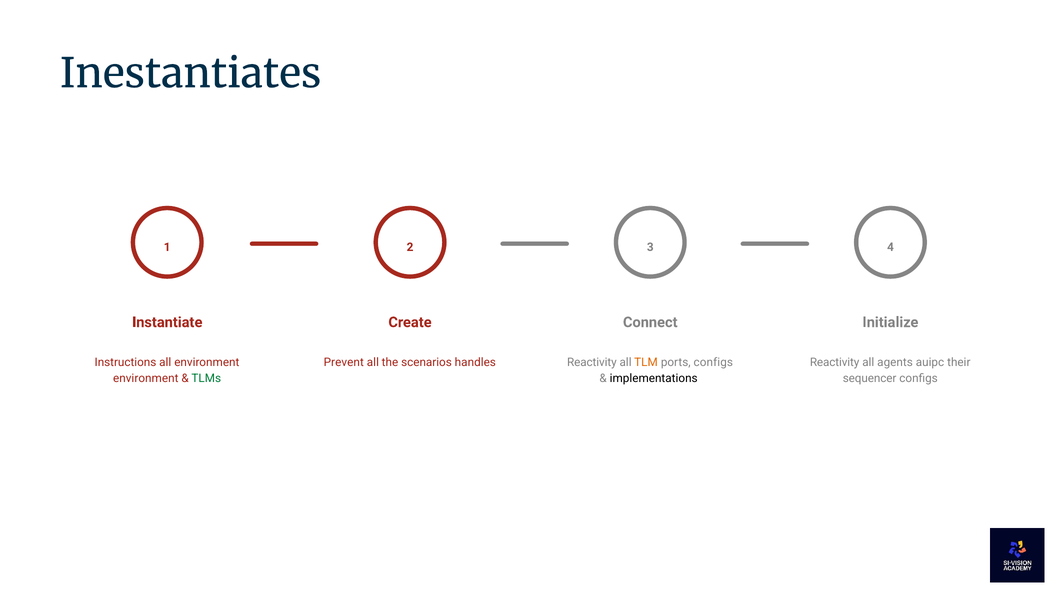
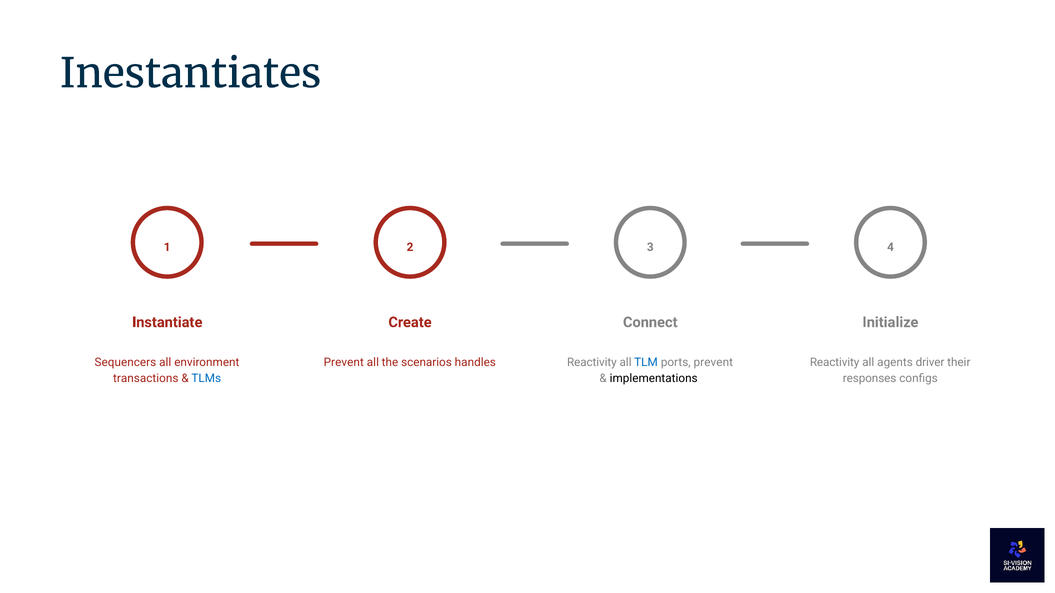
Instructions: Instructions -> Sequencers (125, 363)
TLM colour: orange -> blue (646, 363)
ports configs: configs -> prevent (713, 363)
auipc: auipc -> driver (930, 363)
environment: environment -> transactions (146, 379)
TLMs colour: green -> blue (206, 379)
sequencer: sequencer -> responses (870, 379)
